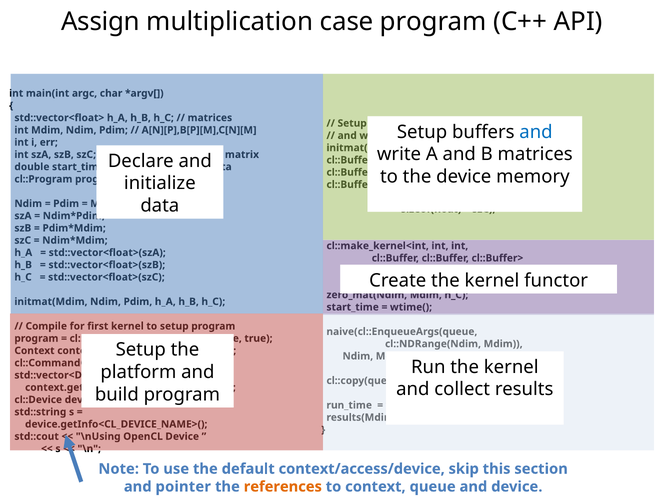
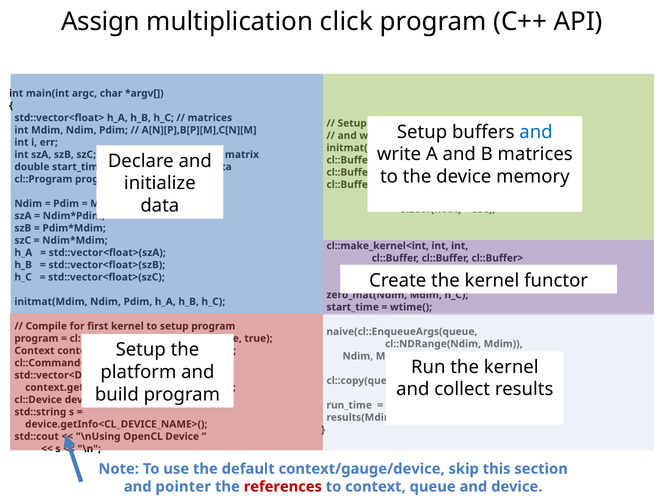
case: case -> click (346, 21)
context/access/device: context/access/device -> context/gauge/device (362, 468)
references colour: orange -> red (283, 486)
